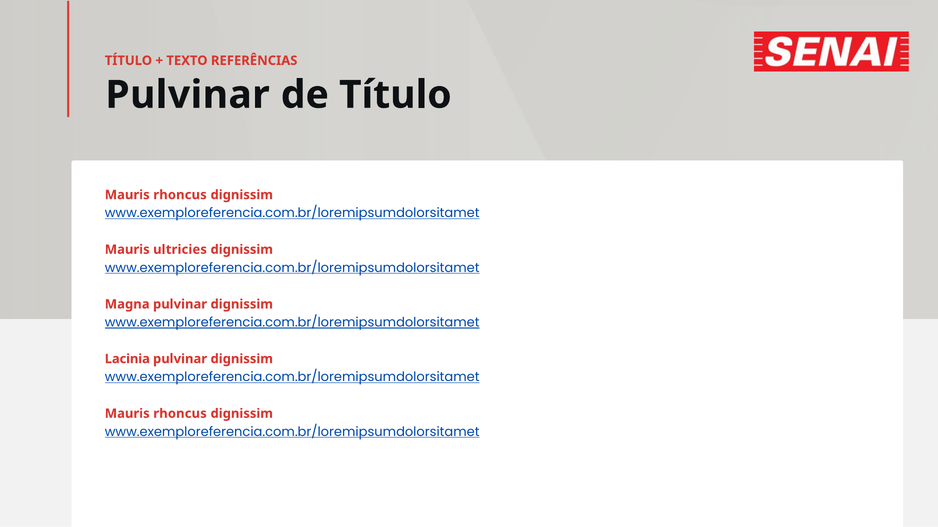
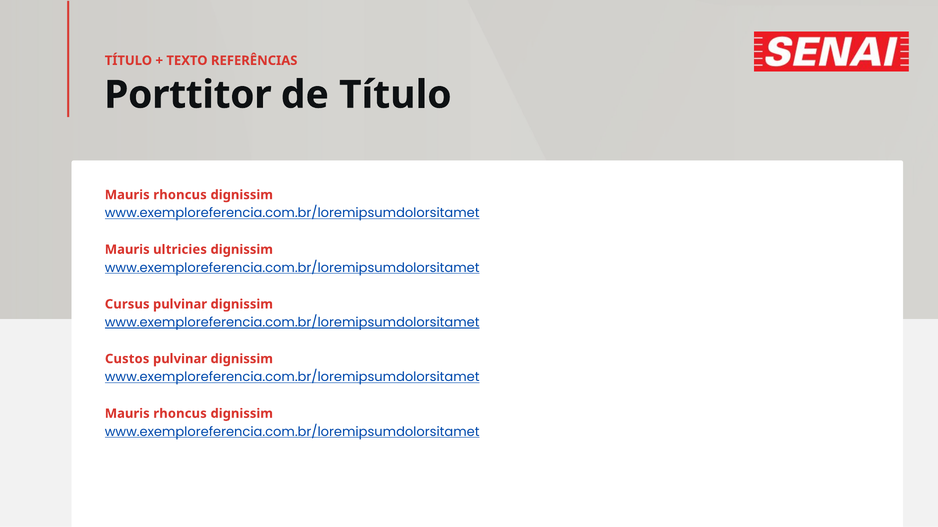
Pulvinar: Pulvinar -> Porttitor (188, 95)
Magna: Magna -> Cursus (127, 305)
Lacinia: Lacinia -> Custos (127, 359)
